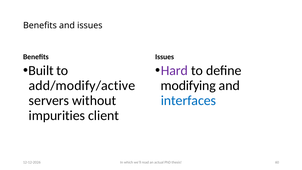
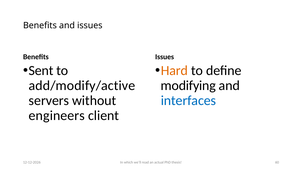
Built: Built -> Sent (41, 71)
Hard colour: purple -> orange (174, 71)
impurities: impurities -> engineers (57, 116)
